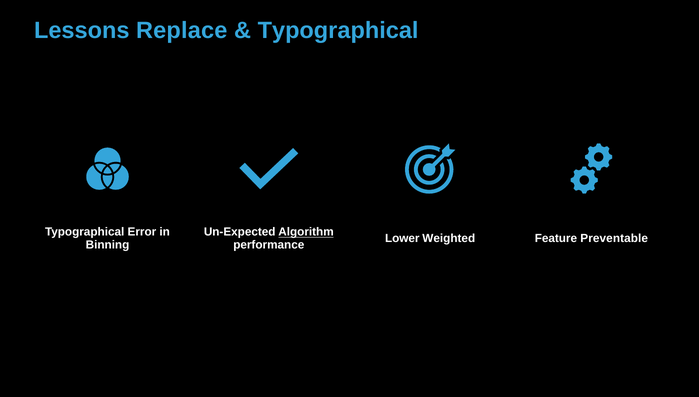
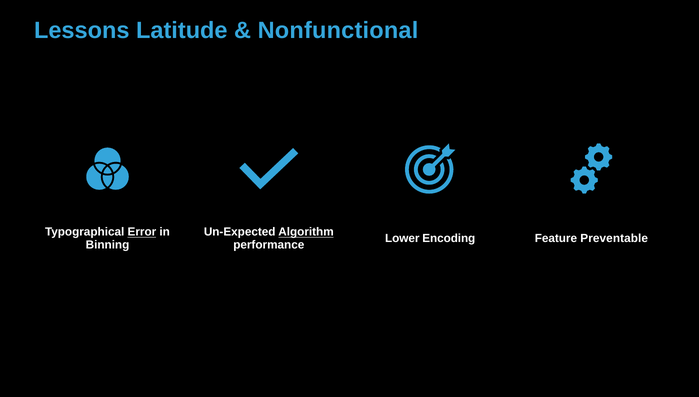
Replace: Replace -> Latitude (182, 31)
Typographical: Typographical -> Nonfunctional (338, 31)
Error underline: none -> present (142, 232)
Weighted: Weighted -> Encoding (449, 239)
